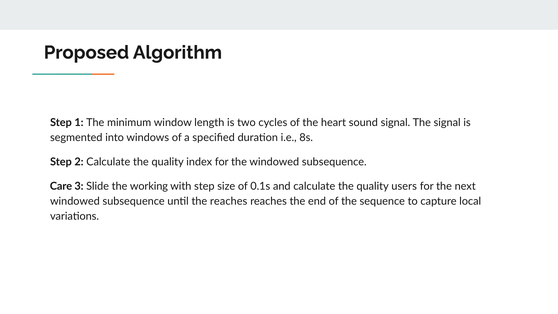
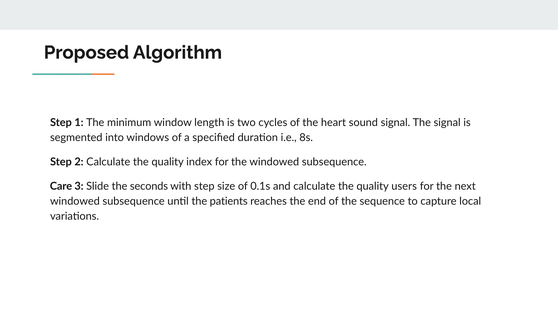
working: working -> seconds (149, 186)
the reaches: reaches -> patients (229, 201)
